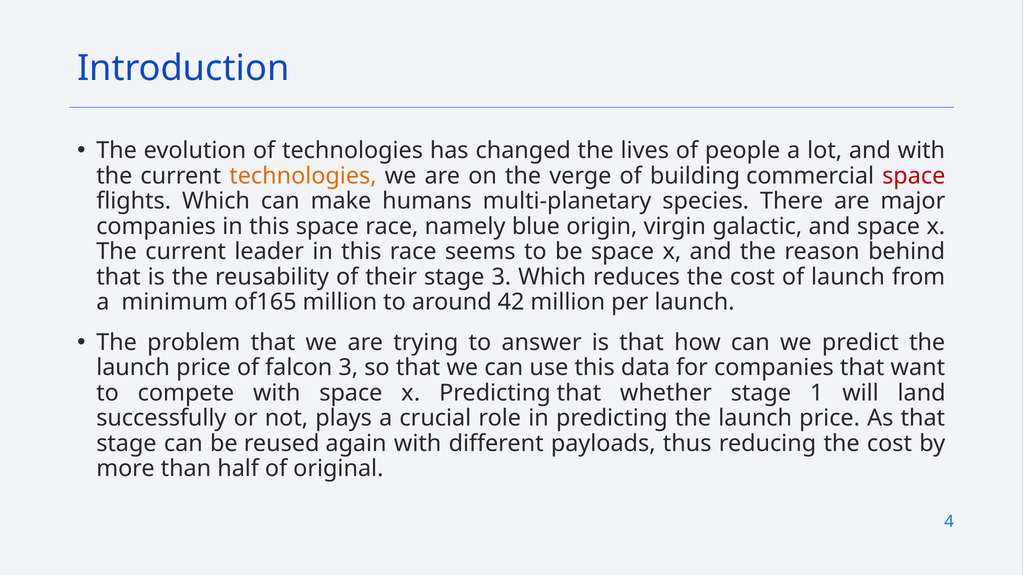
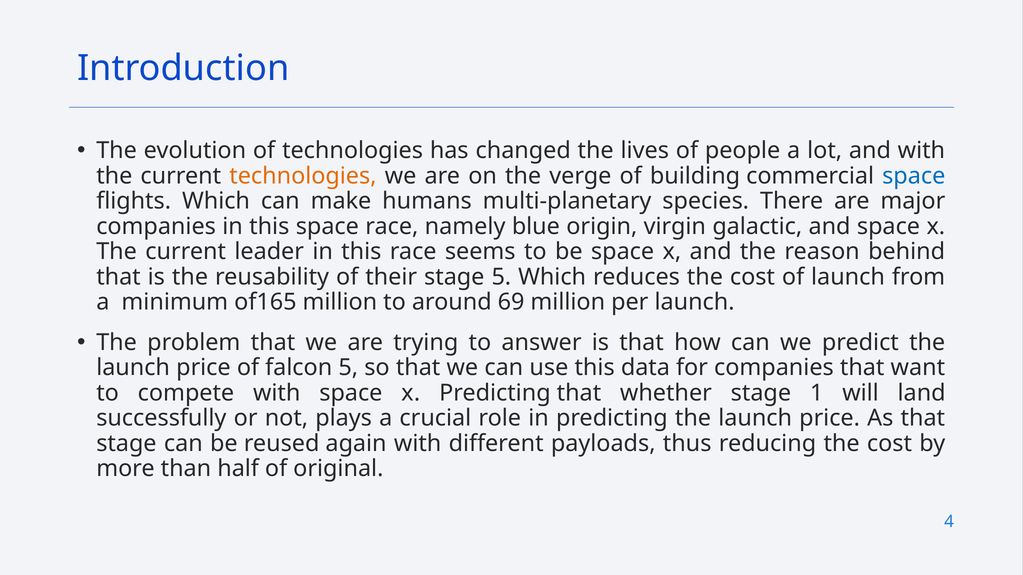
space colour: red -> blue (914, 176)
stage 3: 3 -> 5 (501, 277)
42: 42 -> 69 (511, 302)
falcon 3: 3 -> 5 (348, 368)
